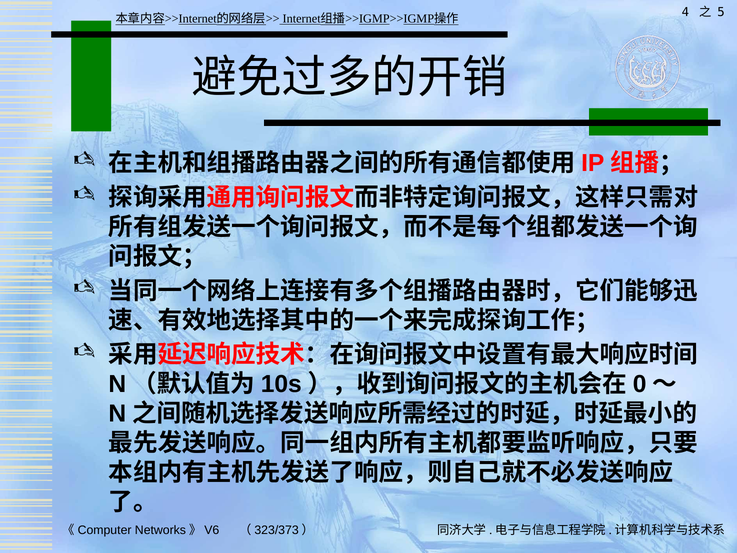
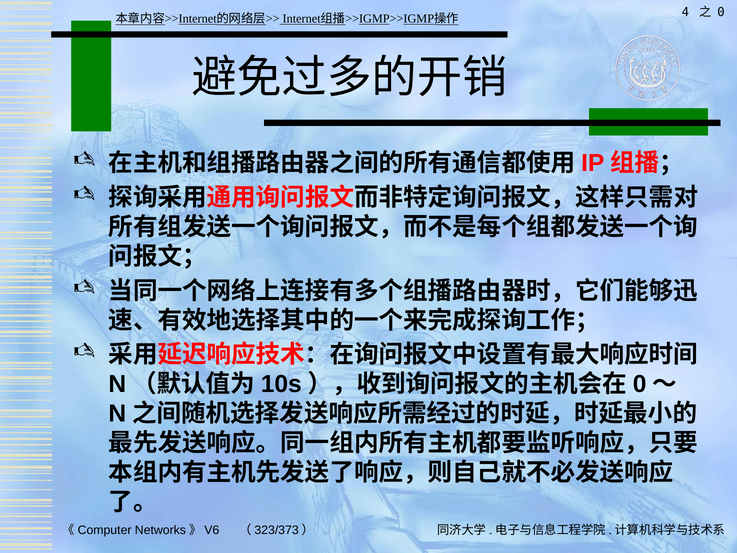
5: 5 -> 0 (721, 12)
